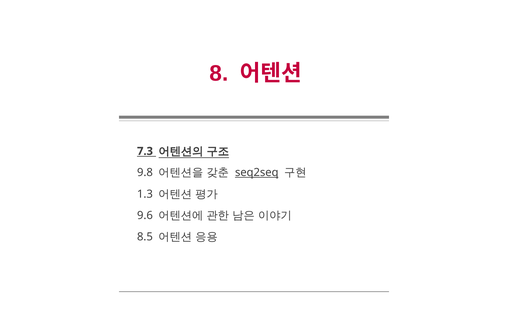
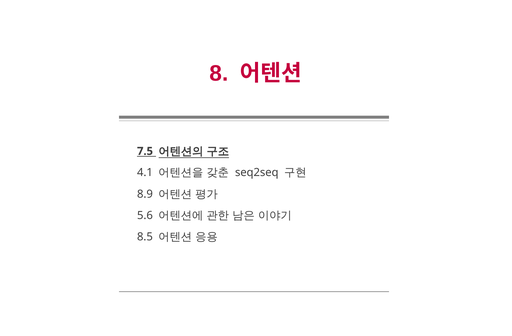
7.3: 7.3 -> 7.5 (145, 151)
9.8: 9.8 -> 4.1 (145, 173)
seq2seq underline: present -> none (257, 173)
1.3: 1.3 -> 8.9 (145, 194)
9.6: 9.6 -> 5.6 (145, 216)
